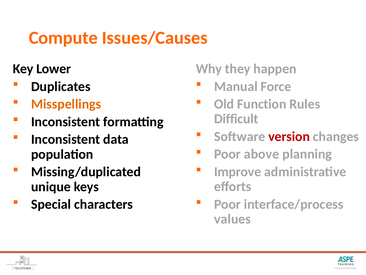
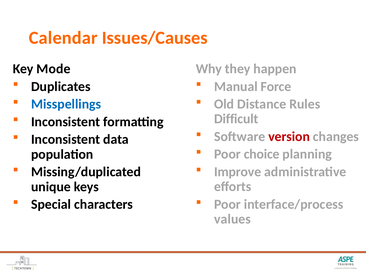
Compute: Compute -> Calendar (63, 38)
Lower: Lower -> Mode (54, 69)
Misspellings colour: orange -> blue (66, 104)
Function: Function -> Distance (262, 104)
above: above -> choice (262, 154)
